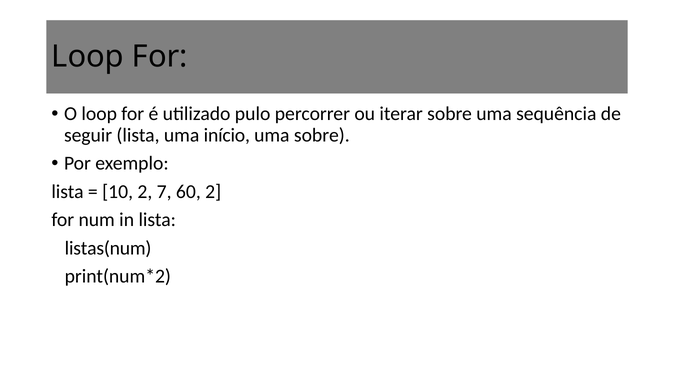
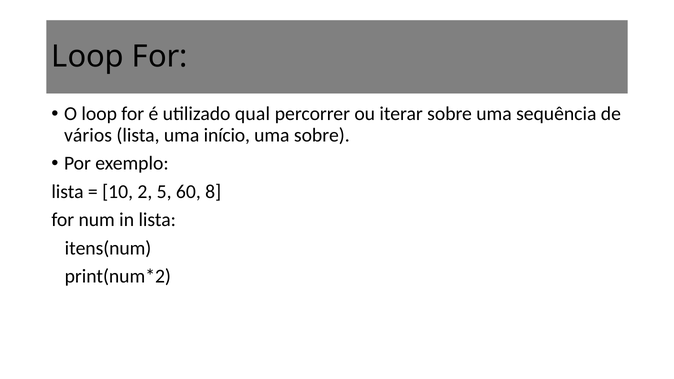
pulo: pulo -> qual (253, 114)
seguir: seguir -> vários (88, 135)
7: 7 -> 5 (164, 192)
60 2: 2 -> 8 (213, 192)
listas(num: listas(num -> itens(num (108, 248)
